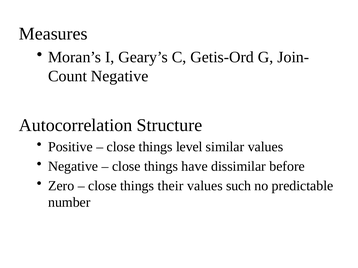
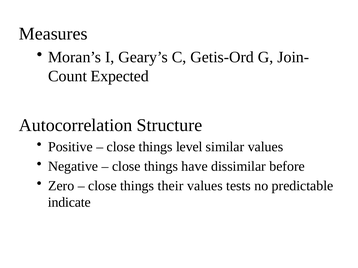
Negative: Negative -> Expected (120, 76)
such: such -> tests (239, 186)
number: number -> indicate (69, 203)
